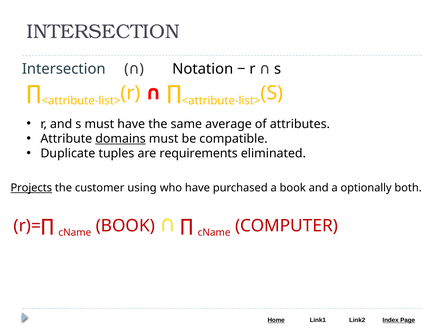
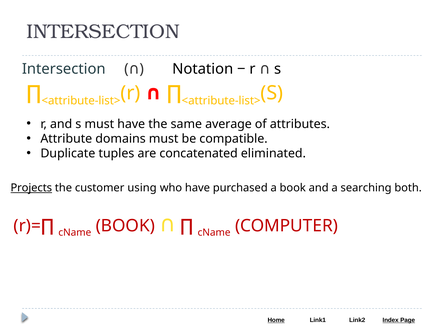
domains underline: present -> none (121, 139)
requirements: requirements -> concatenated (199, 154)
optionally: optionally -> searching (366, 188)
